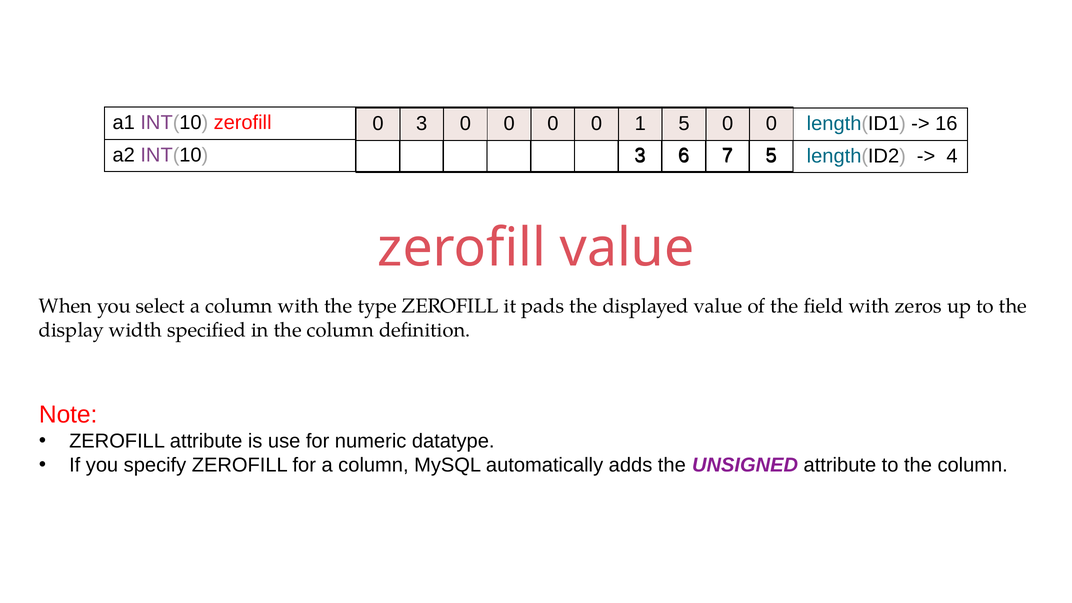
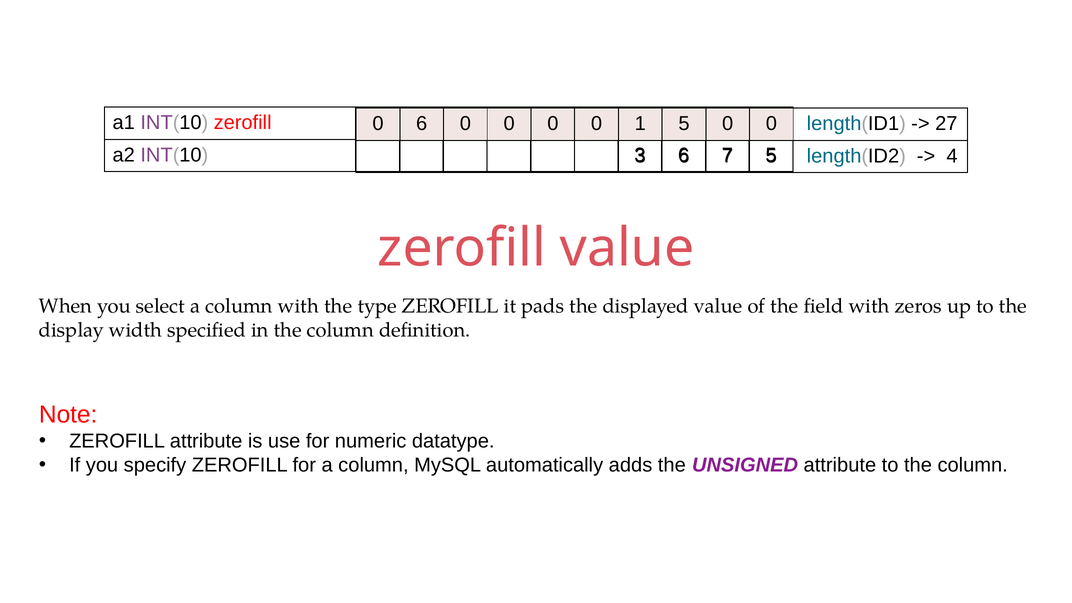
0 3: 3 -> 6 (422, 123)
16: 16 -> 27 (946, 123)
